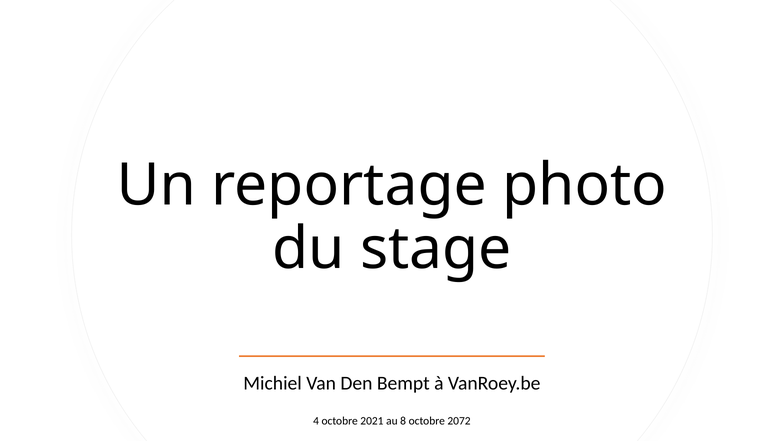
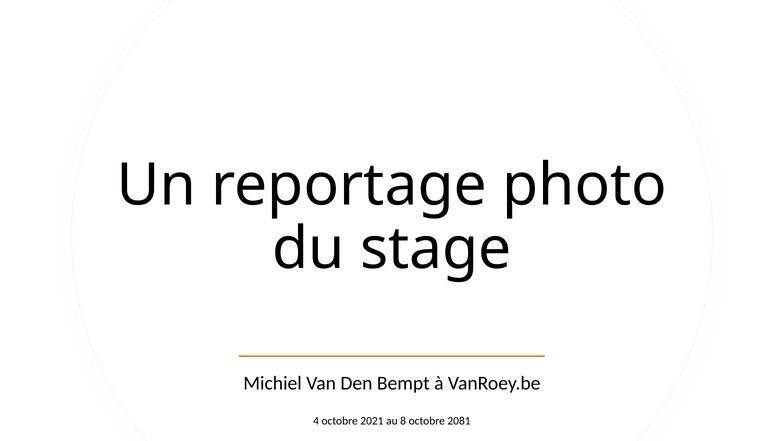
2072: 2072 -> 2081 (459, 421)
